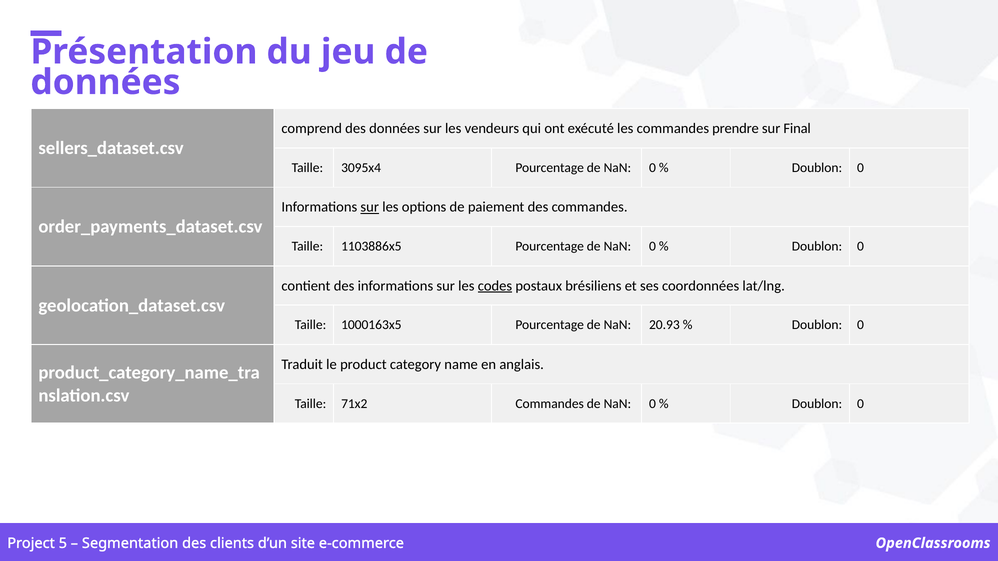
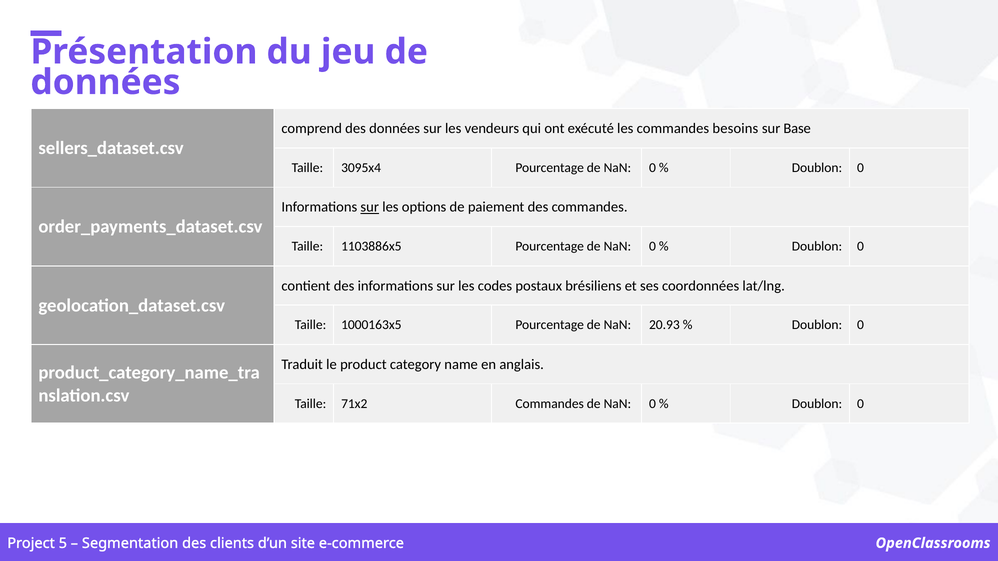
prendre: prendre -> besoins (735, 129)
Final: Final -> Base (797, 129)
codes underline: present -> none (495, 286)
